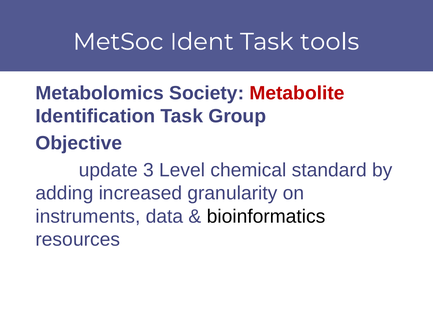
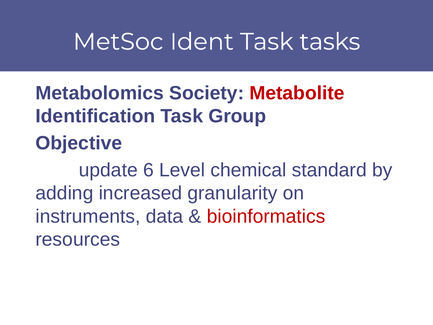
tools: tools -> tasks (330, 42)
3: 3 -> 6 (148, 170)
bioinformatics colour: black -> red (266, 216)
